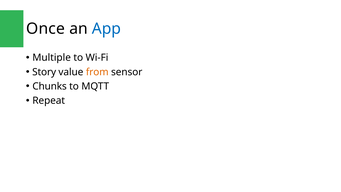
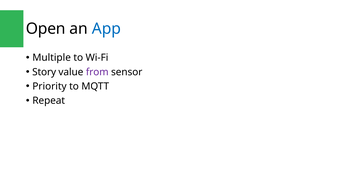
Once: Once -> Open (46, 29)
from colour: orange -> purple (97, 72)
Chunks: Chunks -> Priority (50, 86)
